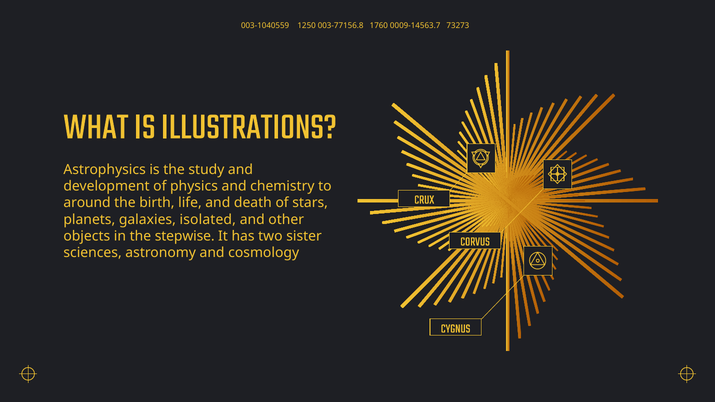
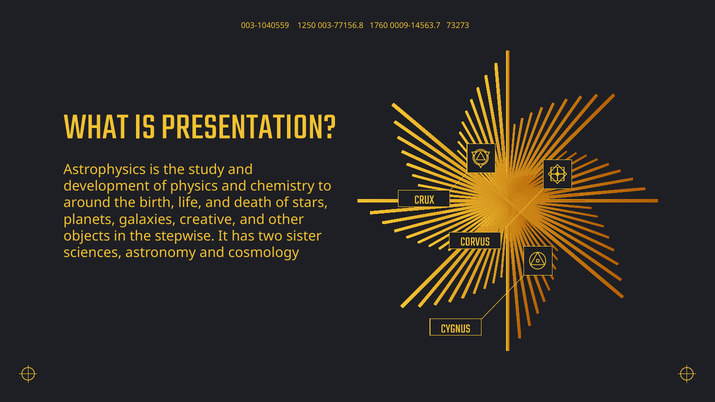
ILLUSTRATIONS: ILLUSTRATIONS -> PRESENTATION (249, 126)
isolated: isolated -> creative (208, 220)
